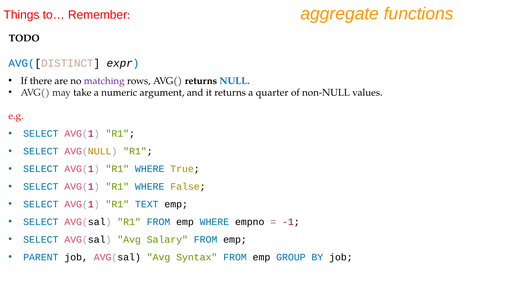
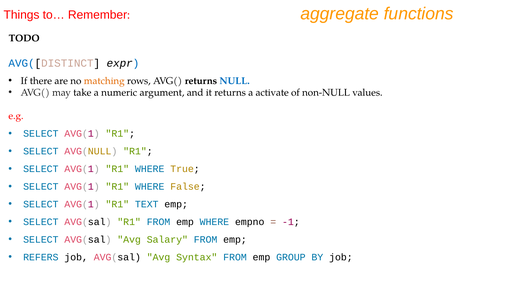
matching colour: purple -> orange (104, 81)
quarter: quarter -> activate (272, 93)
PARENT: PARENT -> REFERS (41, 257)
